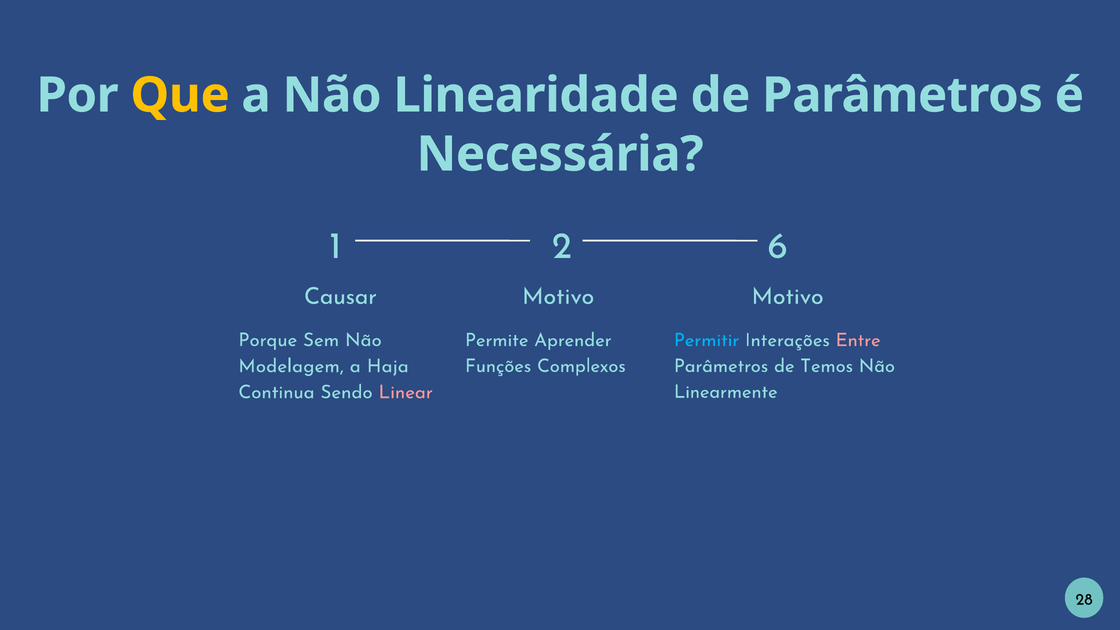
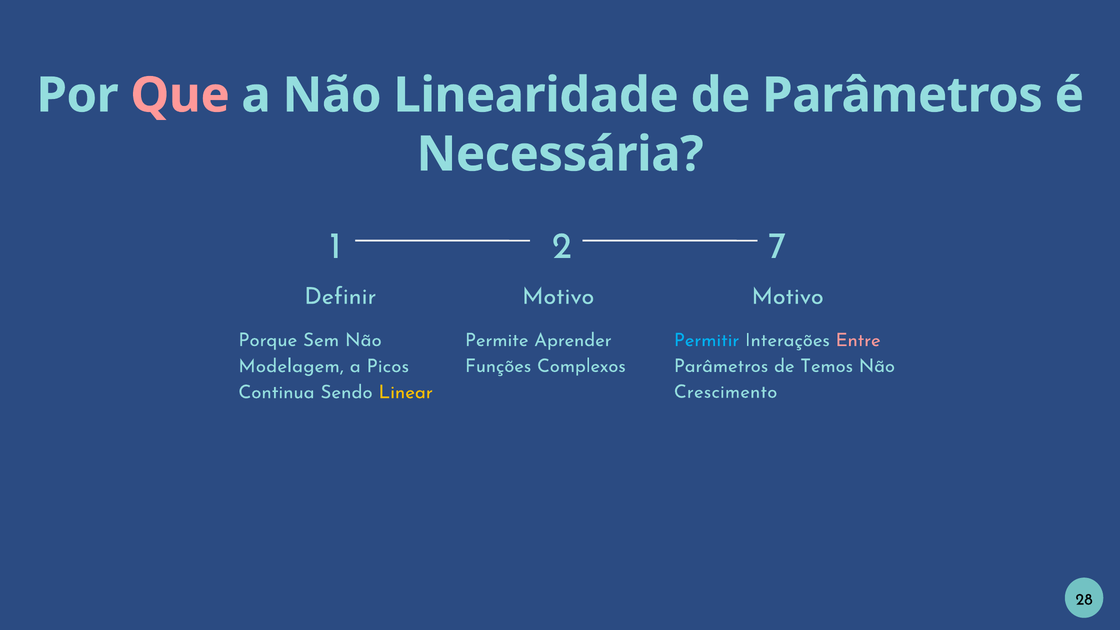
Que colour: yellow -> pink (180, 95)
6: 6 -> 7 (777, 246)
Causar: Causar -> Definir (340, 296)
Haja: Haja -> Picos (388, 366)
Linearmente: Linearmente -> Crescimento (726, 392)
Linear colour: pink -> yellow (406, 392)
